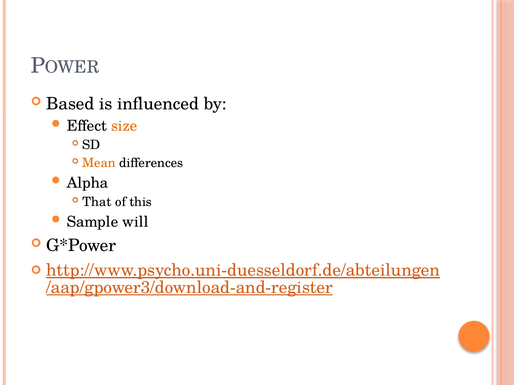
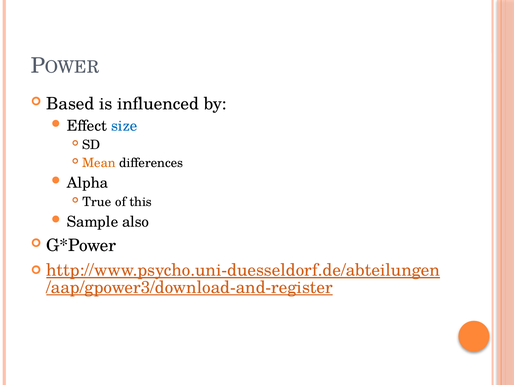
size colour: orange -> blue (124, 126)
That: That -> True (97, 202)
will: will -> also (136, 222)
